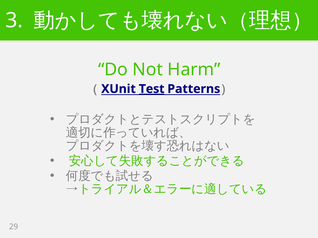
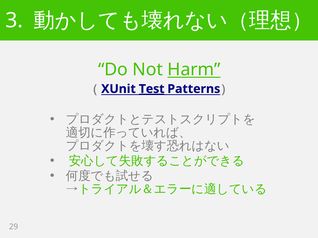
Harm underline: none -> present (194, 70)
